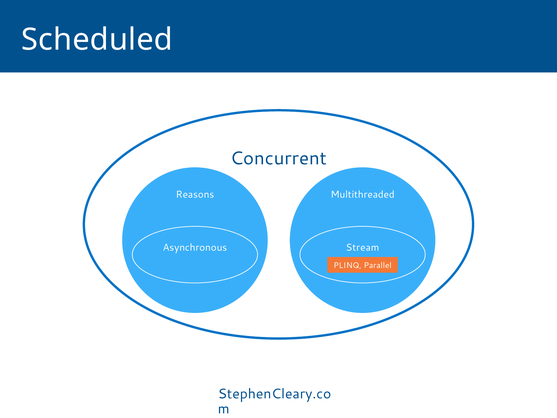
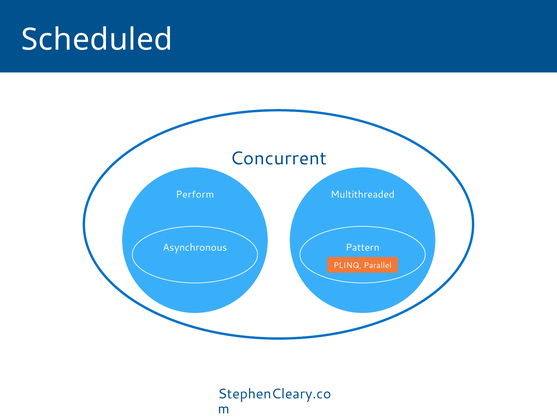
Reasons: Reasons -> Perform (195, 195)
Stream: Stream -> Pattern (363, 247)
